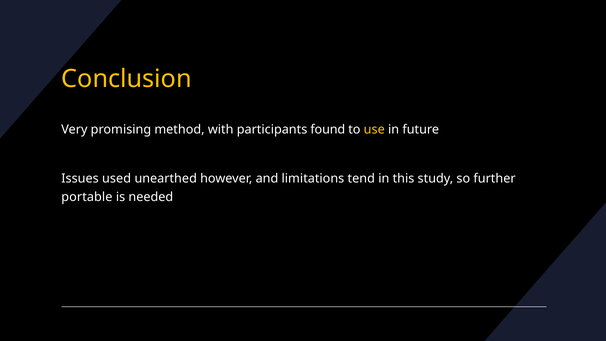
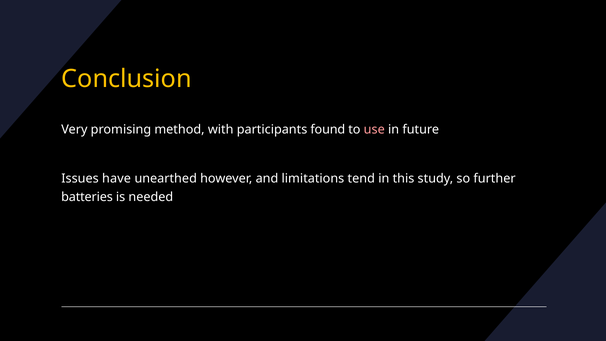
use colour: yellow -> pink (374, 130)
used: used -> have (117, 179)
portable: portable -> batteries (87, 197)
